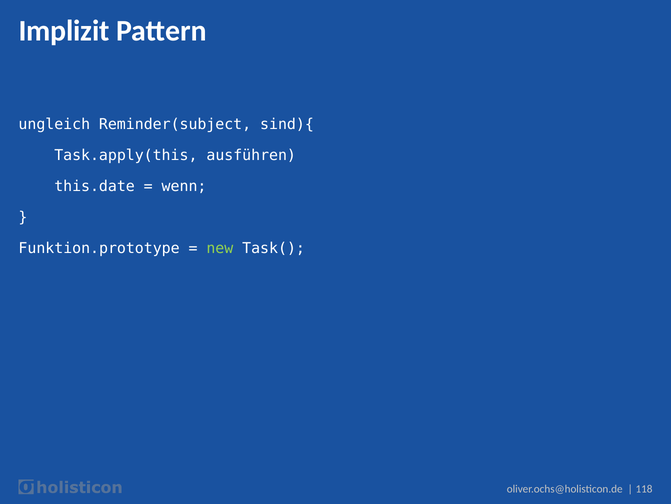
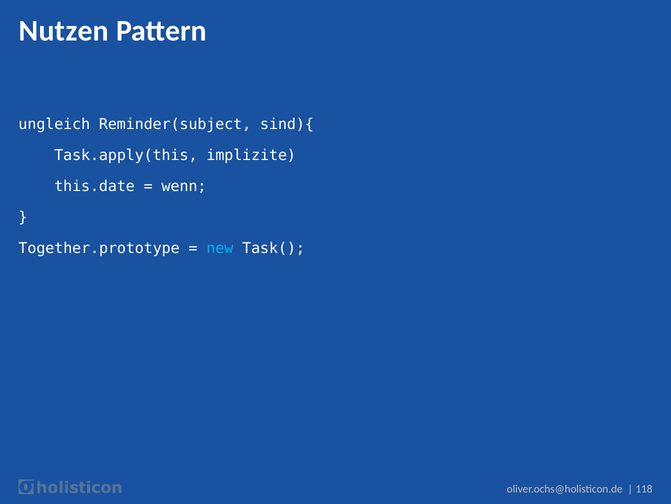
Implizit: Implizit -> Nutzen (64, 31)
ausführen: ausführen -> implizite (251, 155)
Funktion.prototype: Funktion.prototype -> Together.prototype (99, 248)
new colour: light green -> light blue (220, 248)
